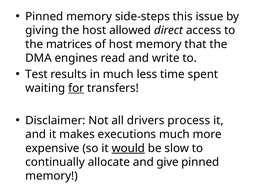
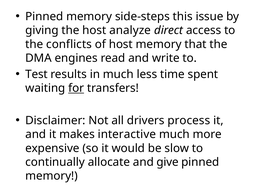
allowed: allowed -> analyze (130, 30)
matrices: matrices -> conflicts (69, 44)
executions: executions -> interactive (127, 134)
would underline: present -> none (128, 148)
